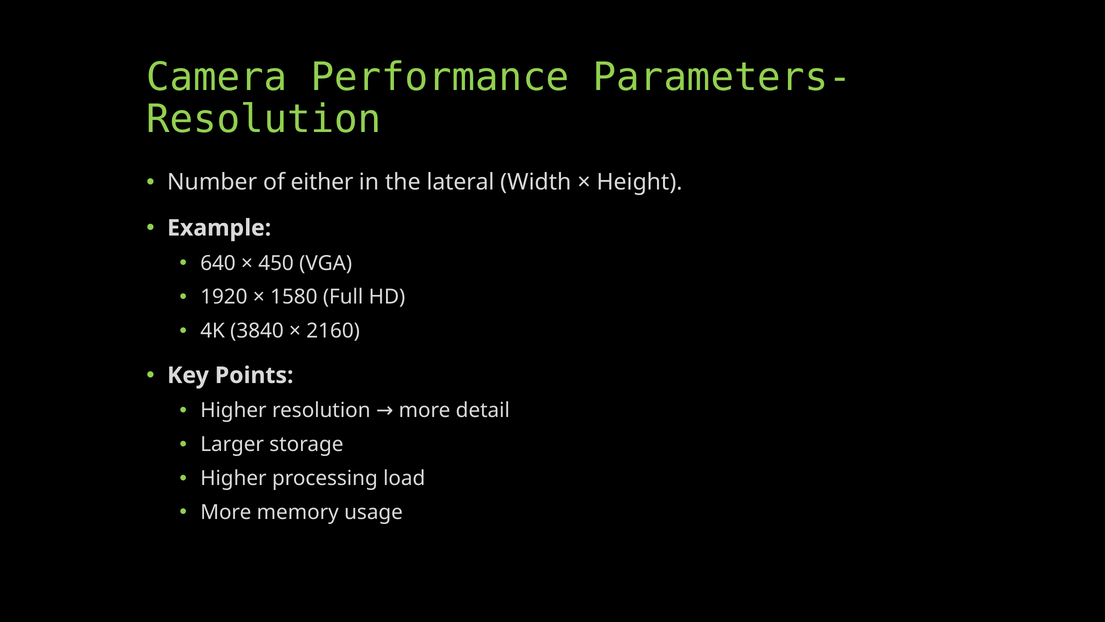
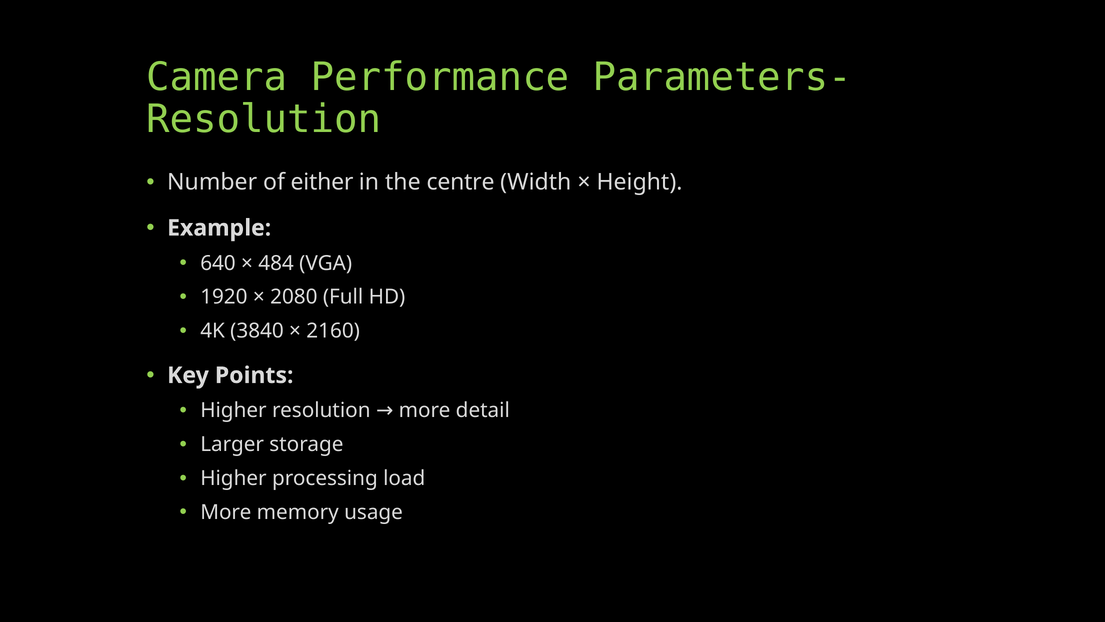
lateral: lateral -> centre (461, 182)
450: 450 -> 484 (276, 263)
1580: 1580 -> 2080 (294, 297)
